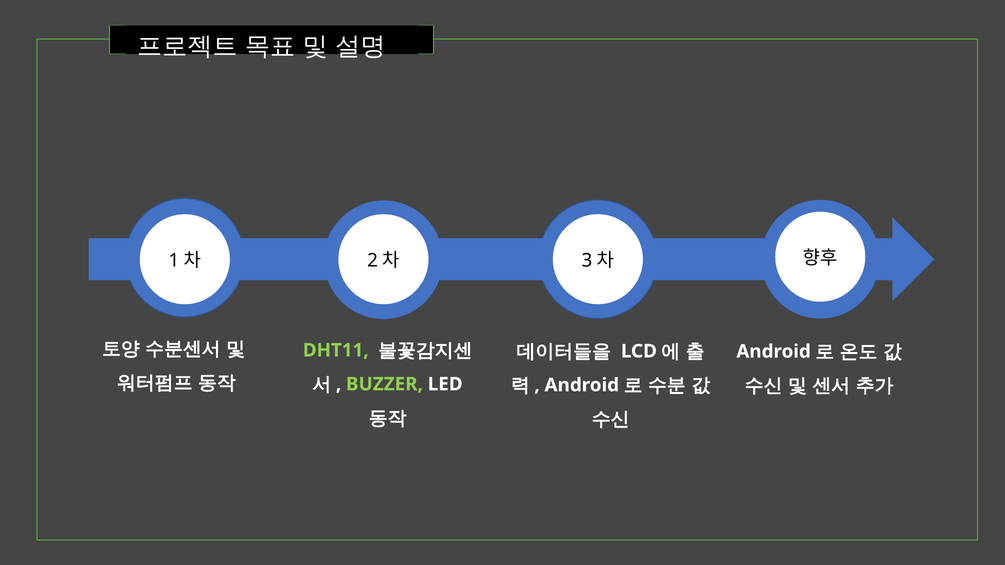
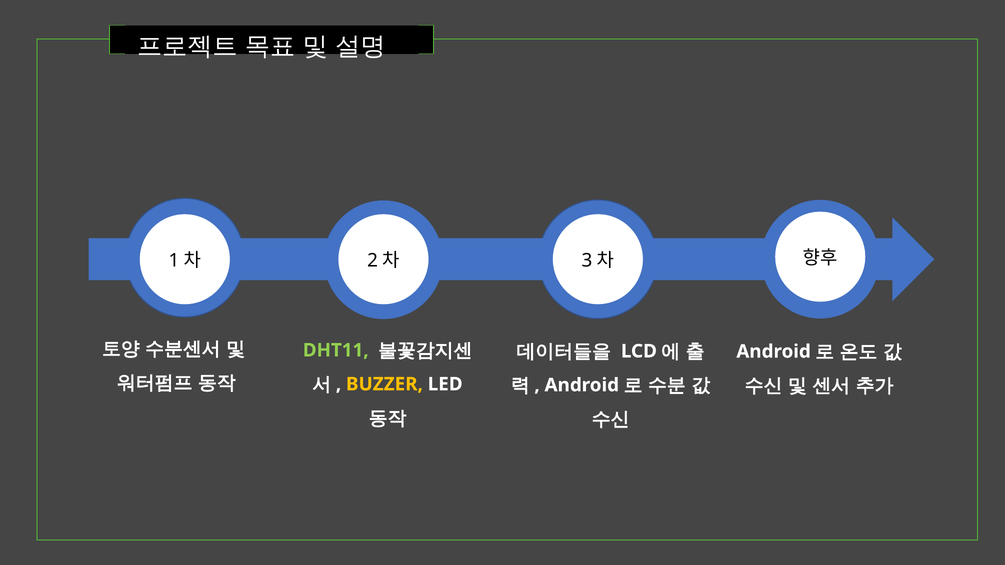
BUZZER colour: light green -> yellow (384, 384)
